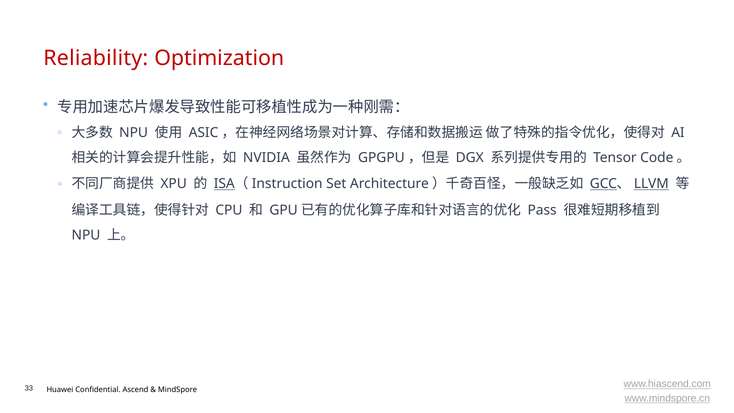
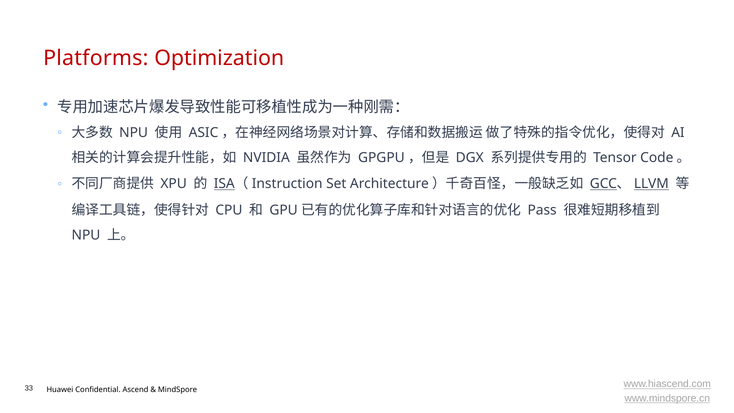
Reliability: Reliability -> Platforms (96, 58)
